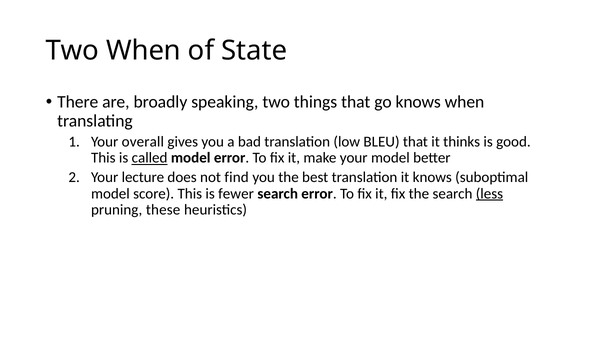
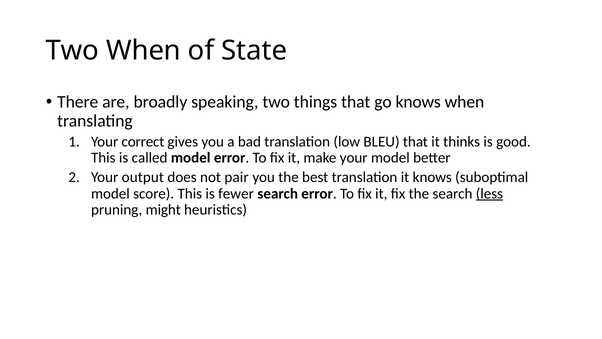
overall: overall -> correct (143, 142)
called underline: present -> none (150, 158)
lecture: lecture -> output (143, 177)
find: find -> pair (237, 177)
these: these -> might (163, 210)
